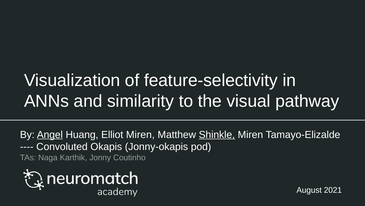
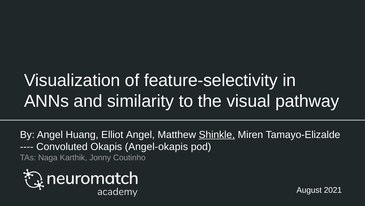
Angel underline: present -> none (50, 134)
Elliot Miren: Miren -> Angel (140, 134)
Jonny-okapis: Jonny-okapis -> Angel-okapis (156, 146)
